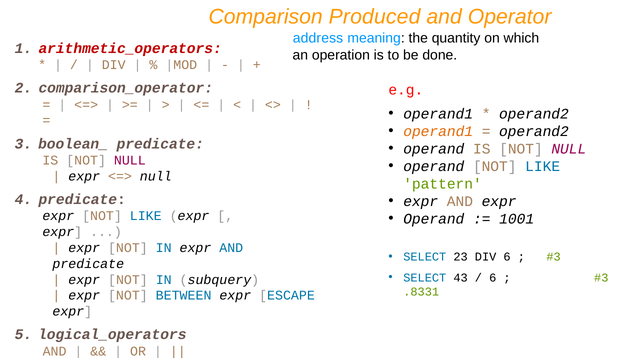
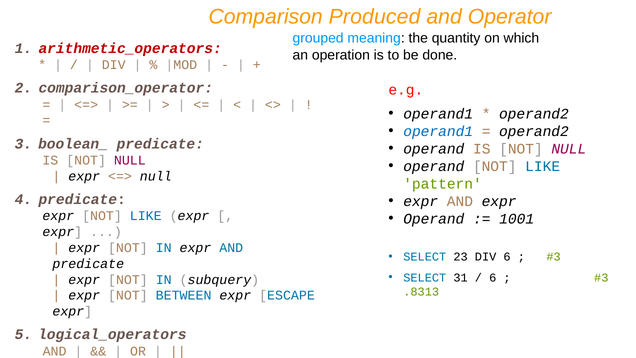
address: address -> grouped (318, 38)
operand1 colour: orange -> blue (438, 131)
43: 43 -> 31 (461, 277)
.8331: .8331 -> .8313 (421, 292)
